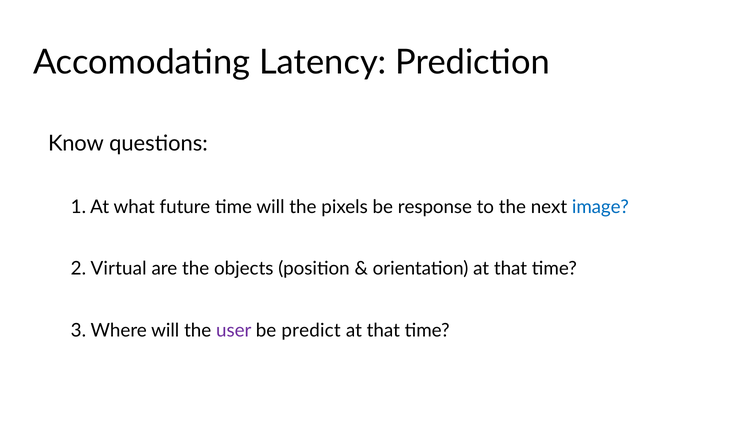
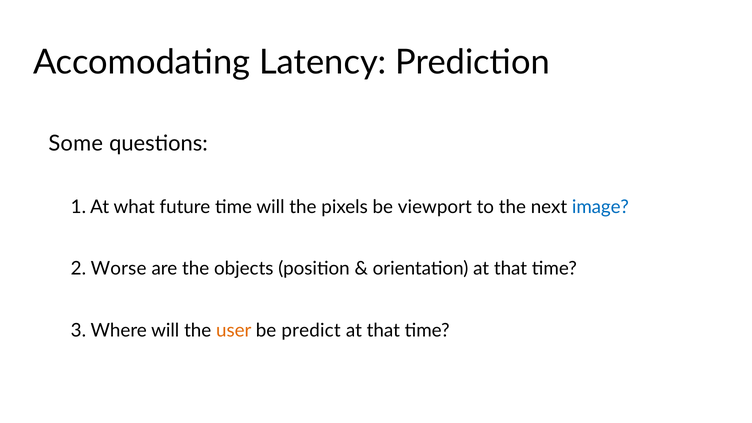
Know: Know -> Some (76, 143)
response: response -> viewport (435, 207)
Virtual: Virtual -> Worse (119, 269)
user colour: purple -> orange (234, 330)
